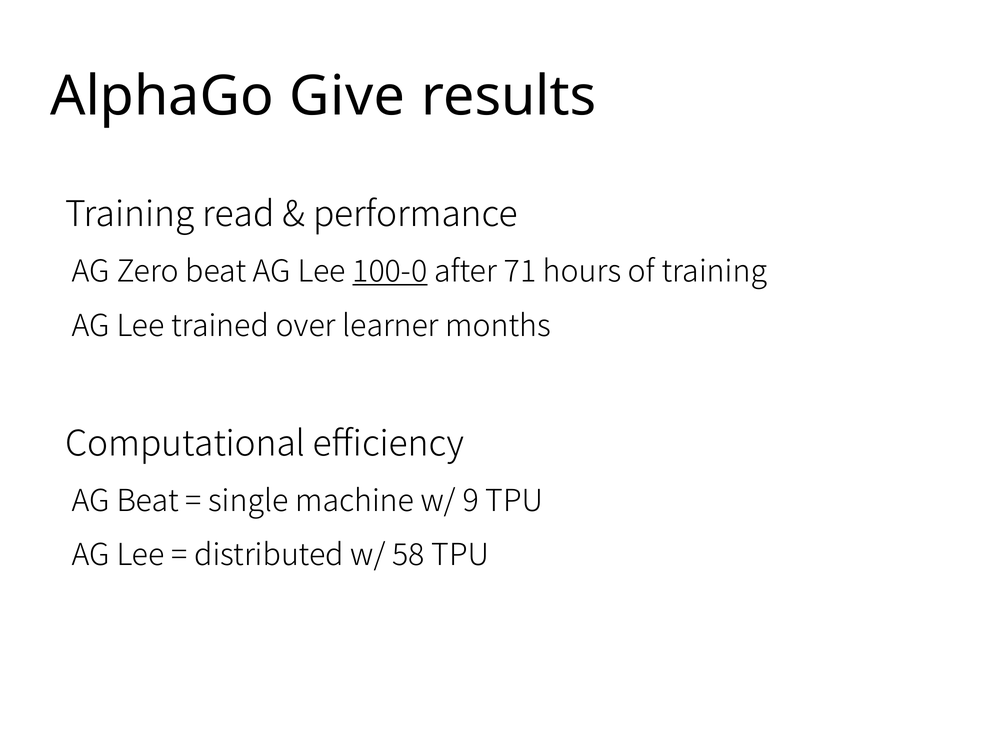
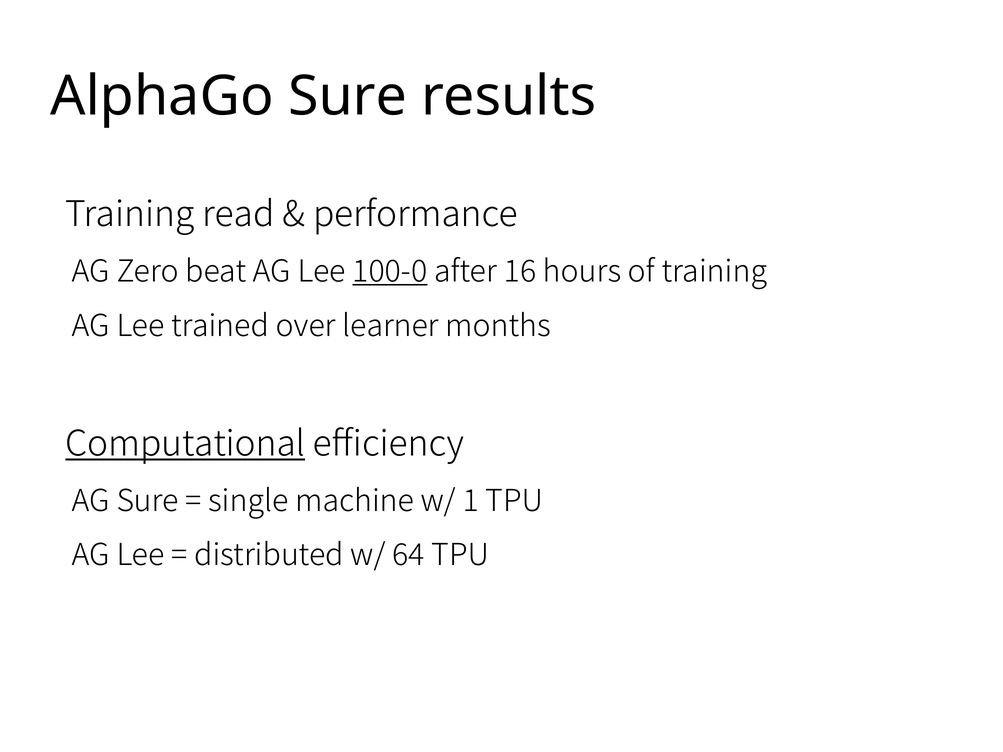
AlphaGo Give: Give -> Sure (348, 97)
71: 71 -> 16 (520, 272)
Computational underline: none -> present (185, 444)
AG Beat: Beat -> Sure (148, 501)
9: 9 -> 1 (471, 501)
58: 58 -> 64 (408, 556)
